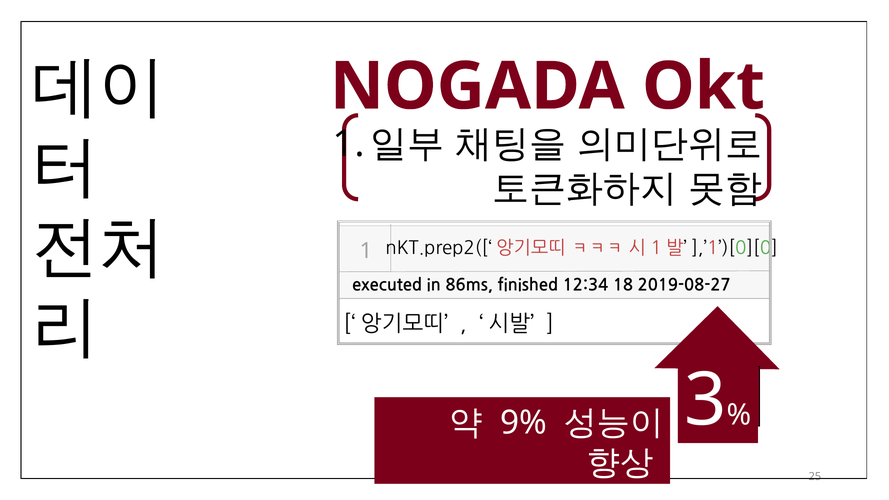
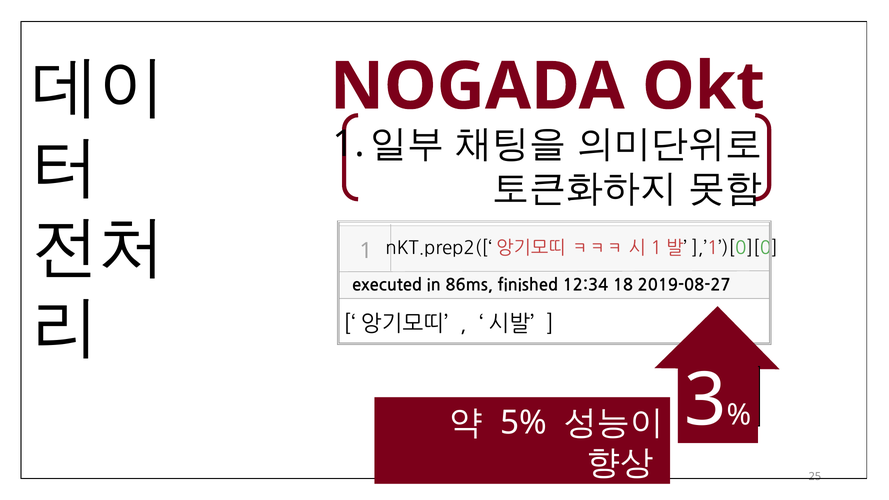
9%: 9% -> 5% (524, 423)
